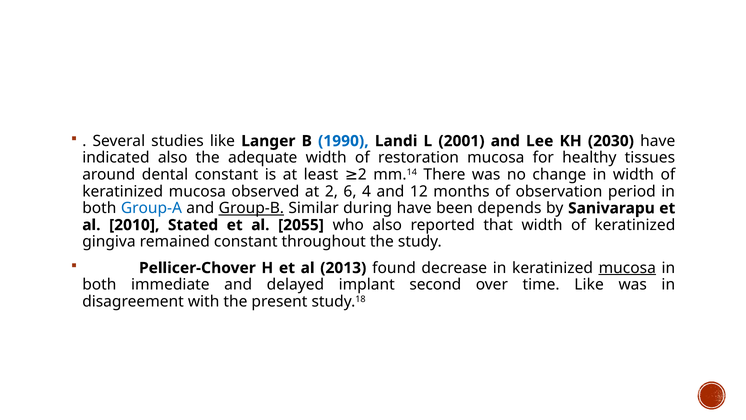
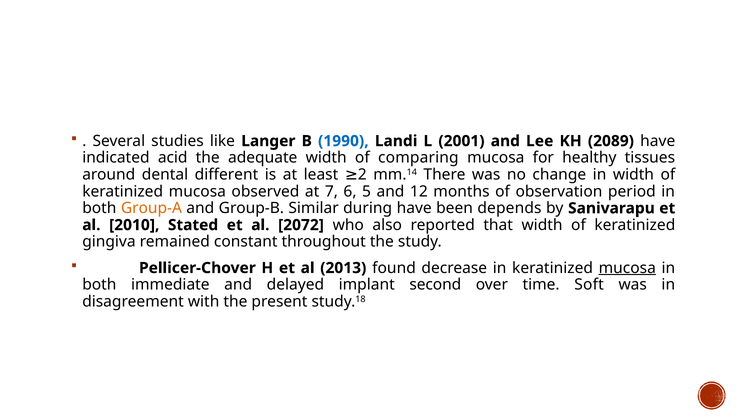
2030: 2030 -> 2089 (611, 141)
indicated also: also -> acid (173, 158)
restoration: restoration -> comparing (418, 158)
dental constant: constant -> different (226, 174)
at 2: 2 -> 7 (331, 191)
4: 4 -> 5 (367, 191)
Group-A colour: blue -> orange (151, 208)
Group-B underline: present -> none (251, 208)
2055: 2055 -> 2072 (301, 225)
time Like: Like -> Soft (589, 285)
